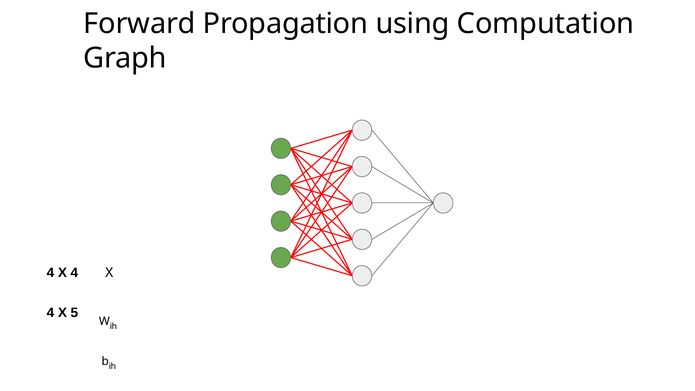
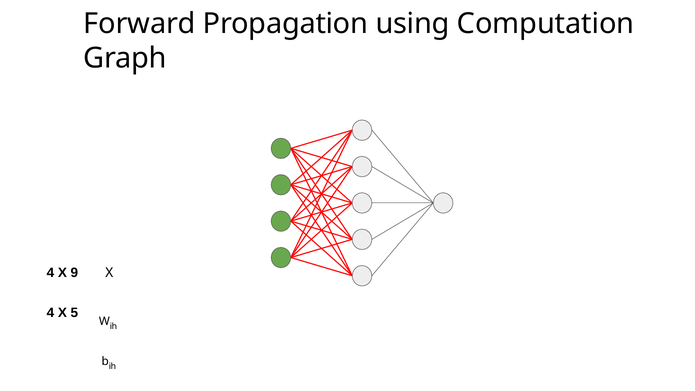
X 4: 4 -> 9 (74, 273)
